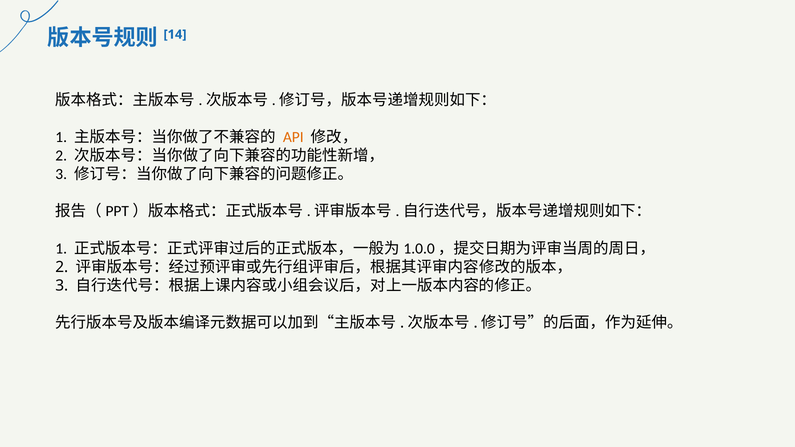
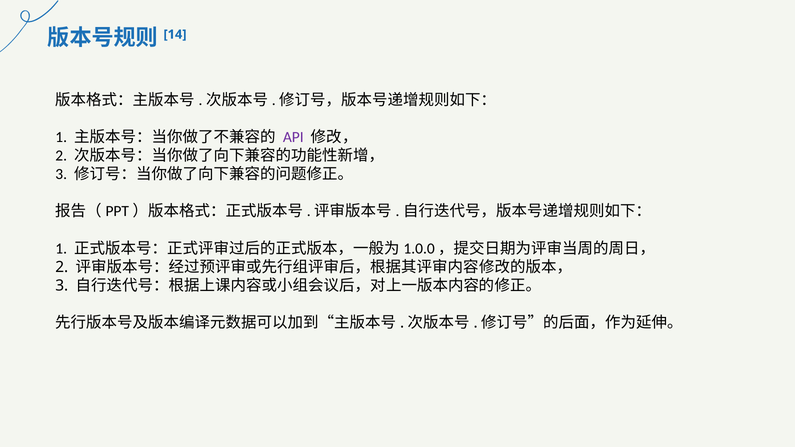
API colour: orange -> purple (293, 137)
